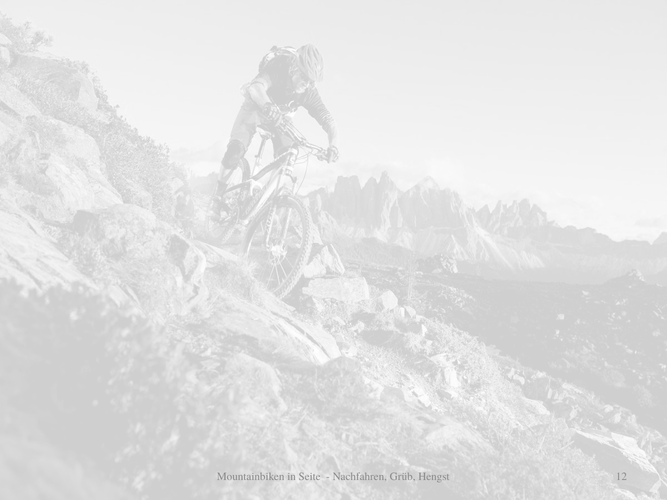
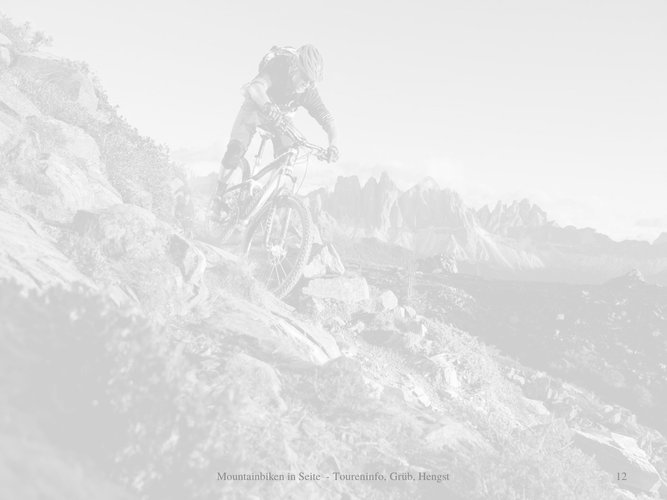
Nachfahren: Nachfahren -> Toureninfo (360, 477)
